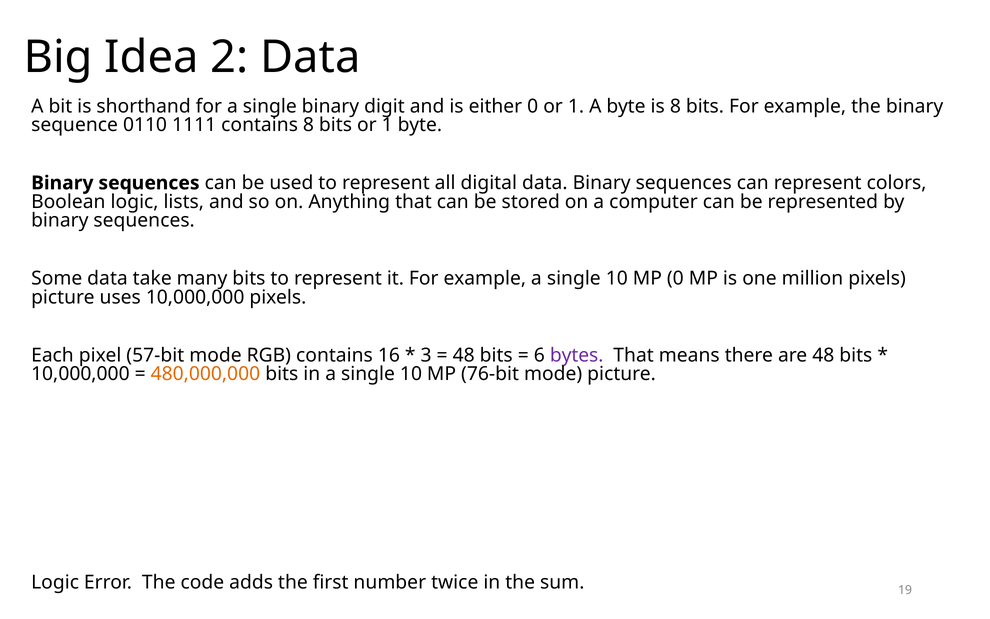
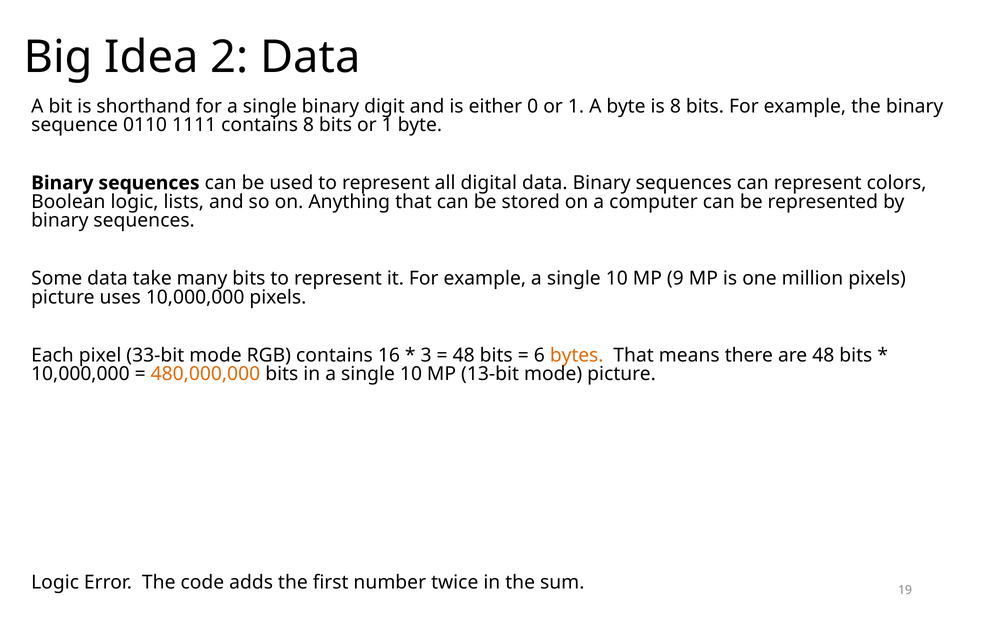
MP 0: 0 -> 9 (675, 278)
57-bit: 57-bit -> 33-bit (155, 355)
bytes colour: purple -> orange (577, 355)
76-bit: 76-bit -> 13-bit (490, 374)
